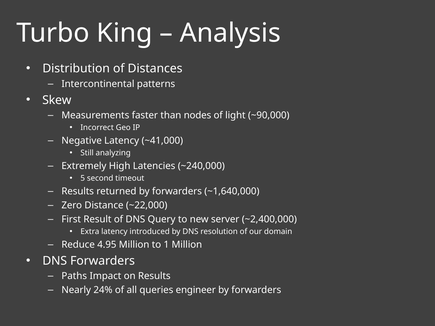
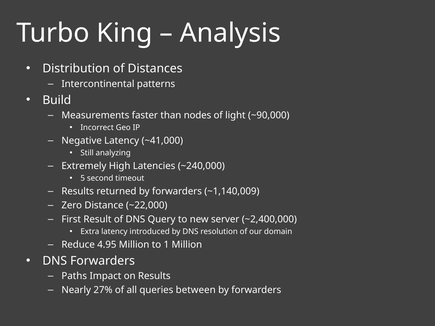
Skew: Skew -> Build (57, 100)
~1,640,000: ~1,640,000 -> ~1,140,009 (232, 192)
24%: 24% -> 27% (103, 290)
engineer: engineer -> between (196, 290)
